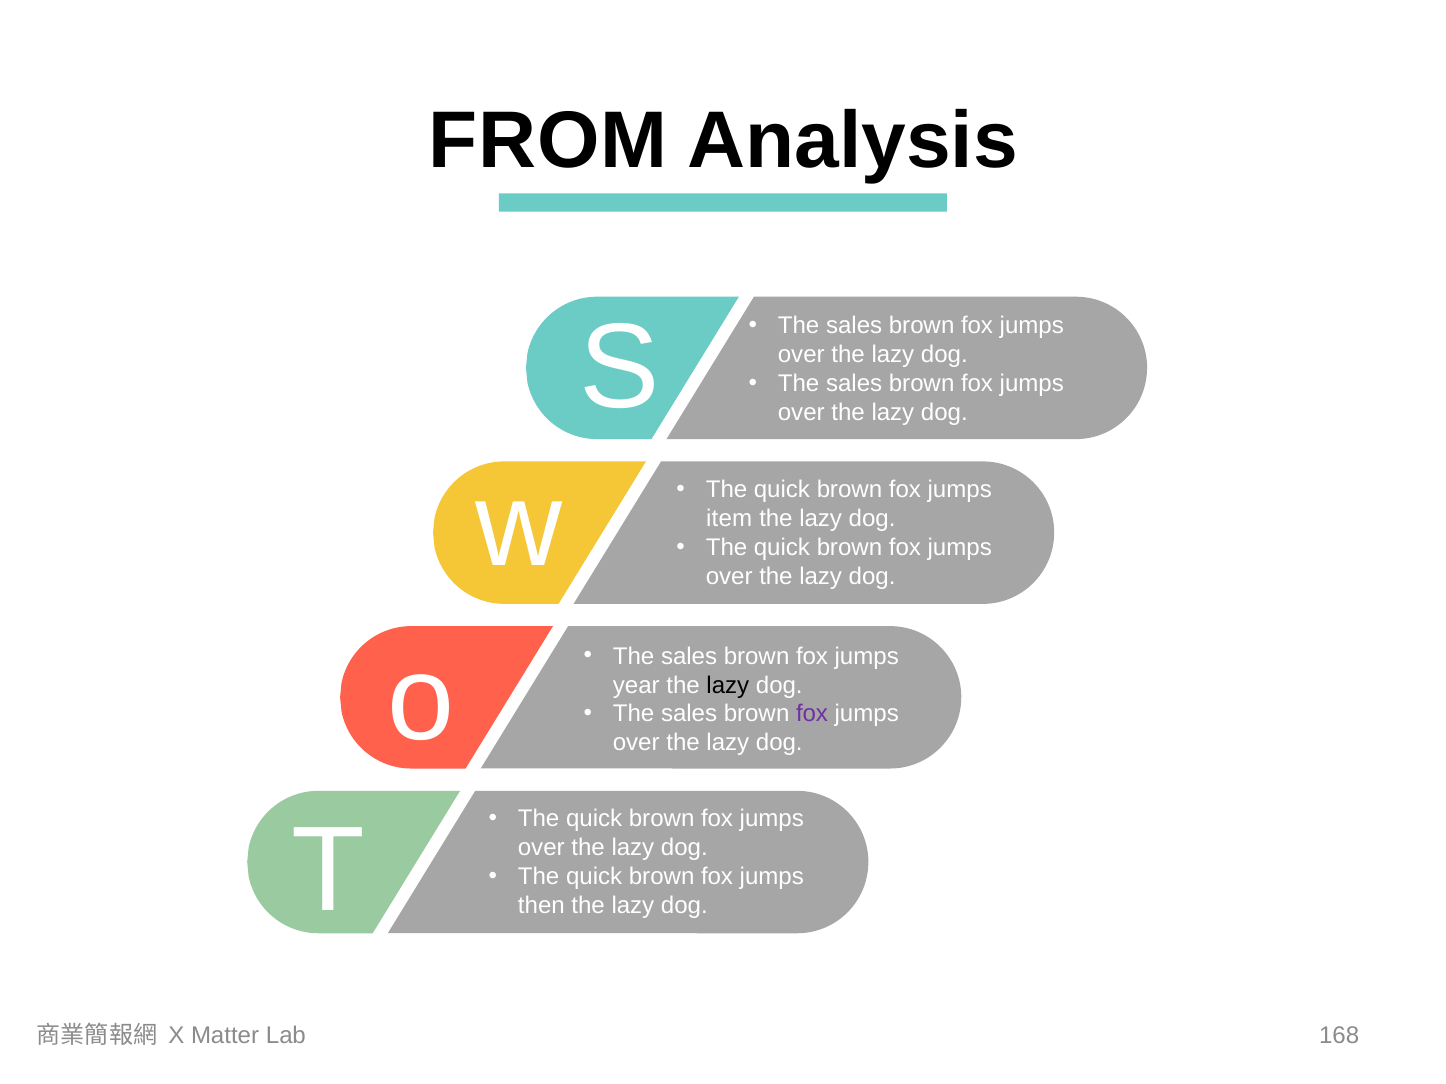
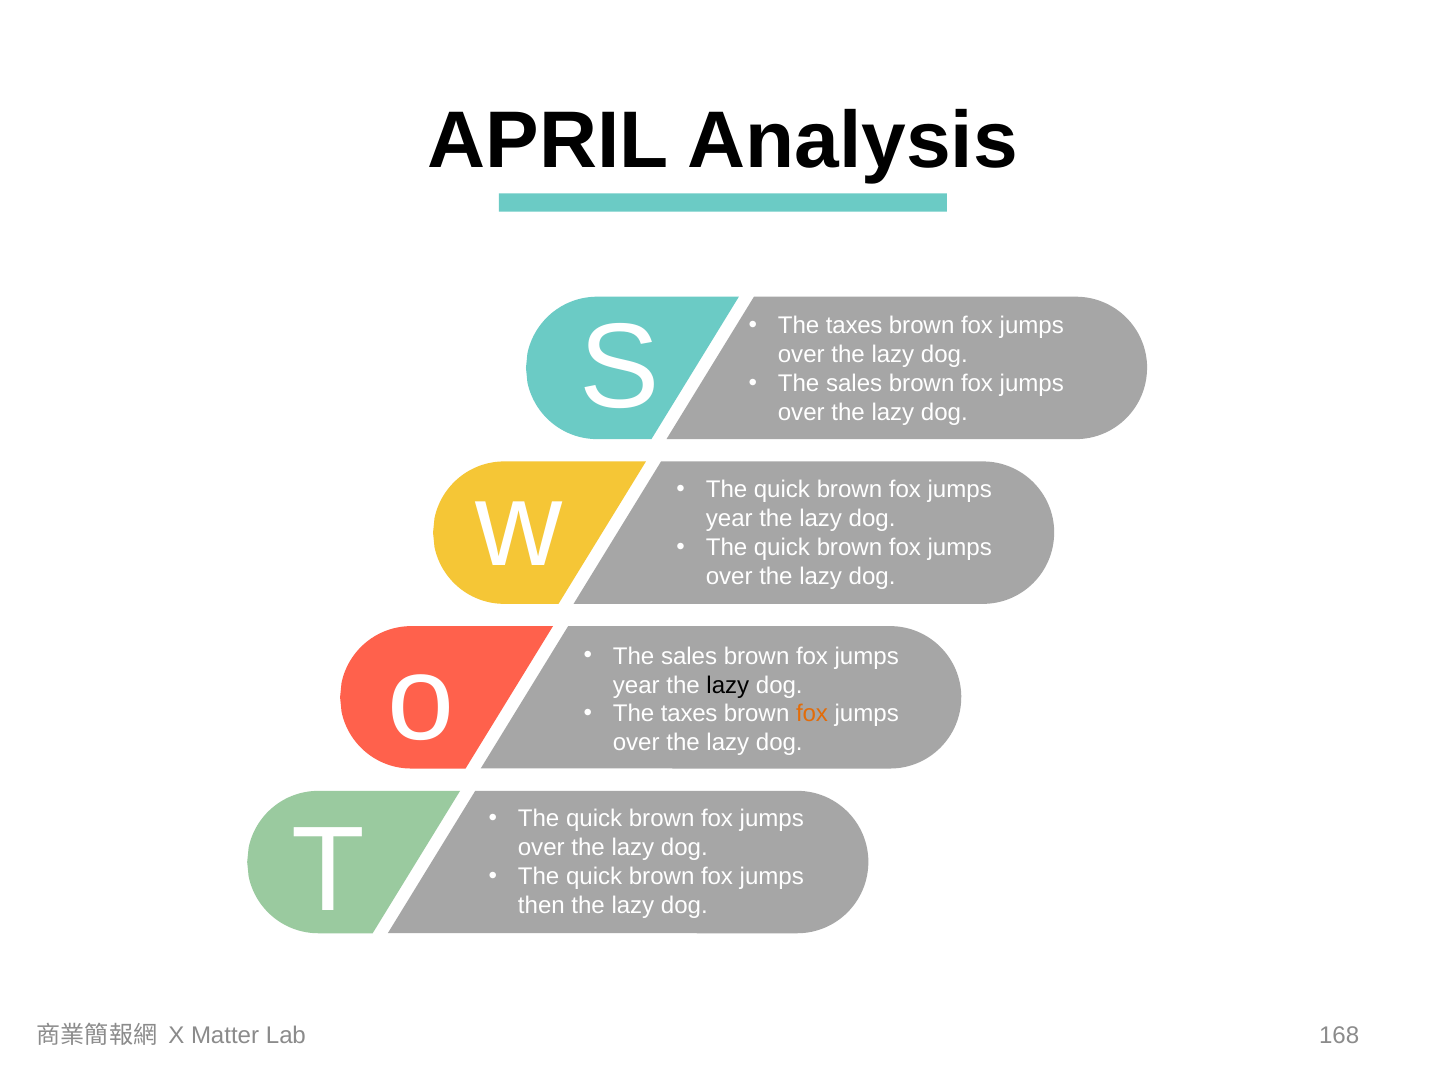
FROM: FROM -> APRIL (548, 141)
sales: sales -> taxes (854, 326)
item: item -> year (729, 519)
sales: sales -> taxes (689, 714)
fox colour: purple -> orange (812, 714)
